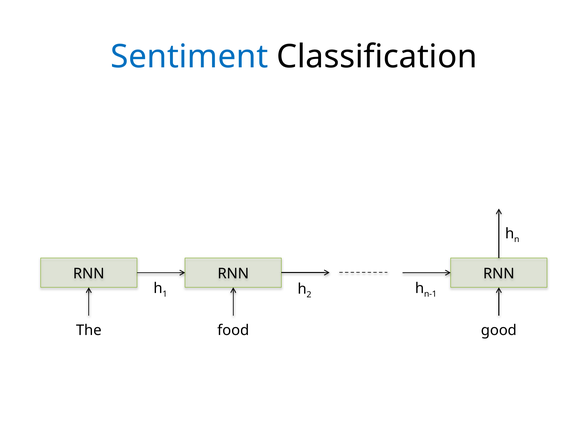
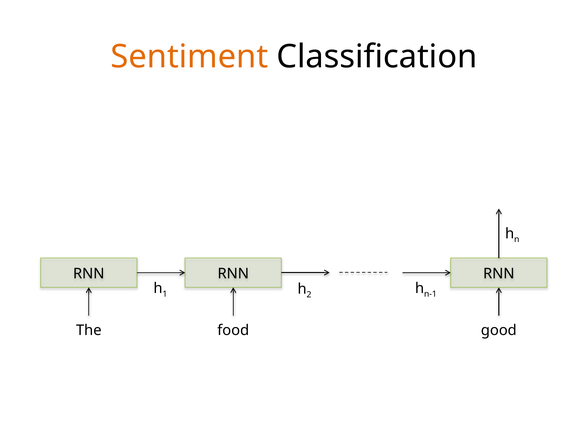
Sentiment colour: blue -> orange (189, 57)
